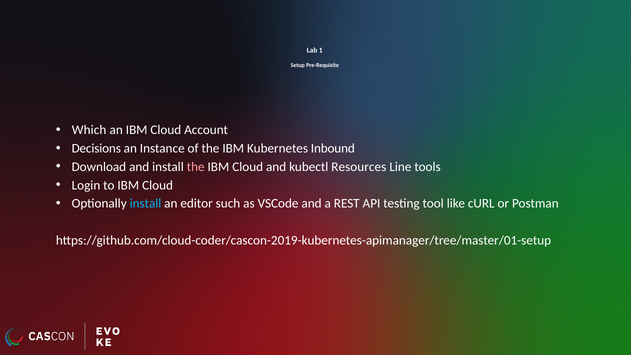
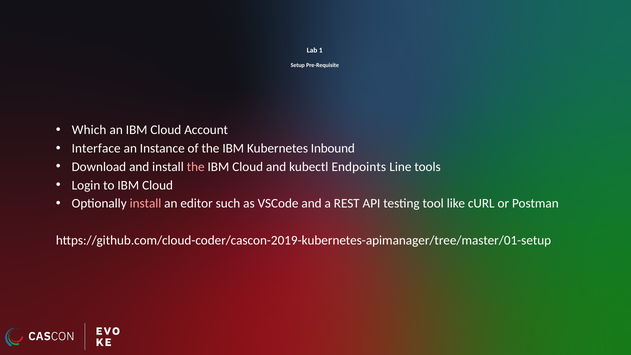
Decisions: Decisions -> Interface (96, 148)
Resources: Resources -> Endpoints (359, 167)
install colour: light blue -> pink (146, 204)
